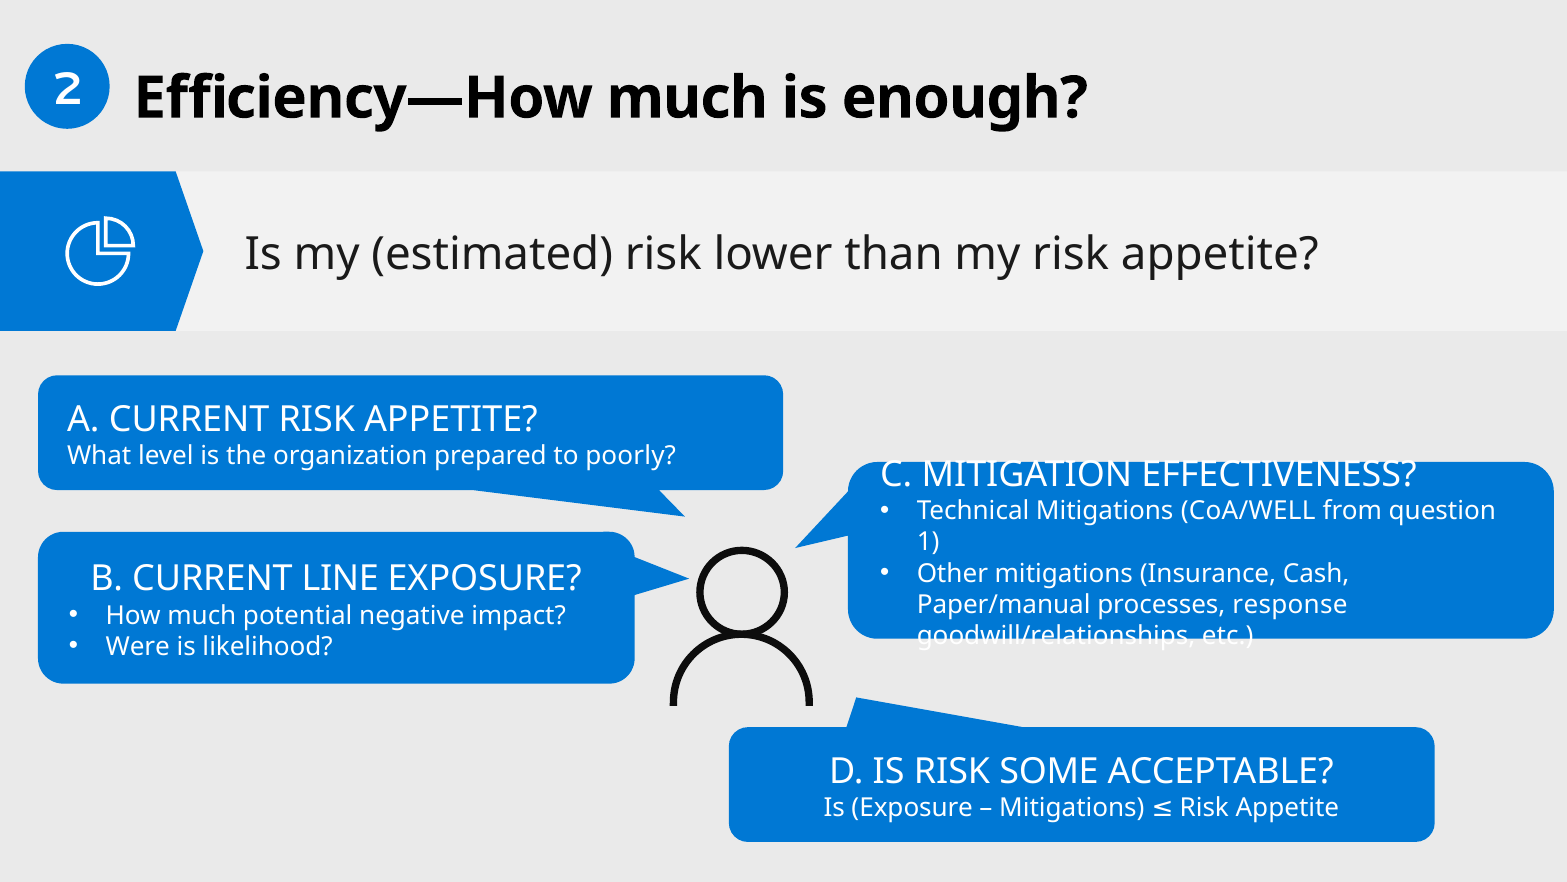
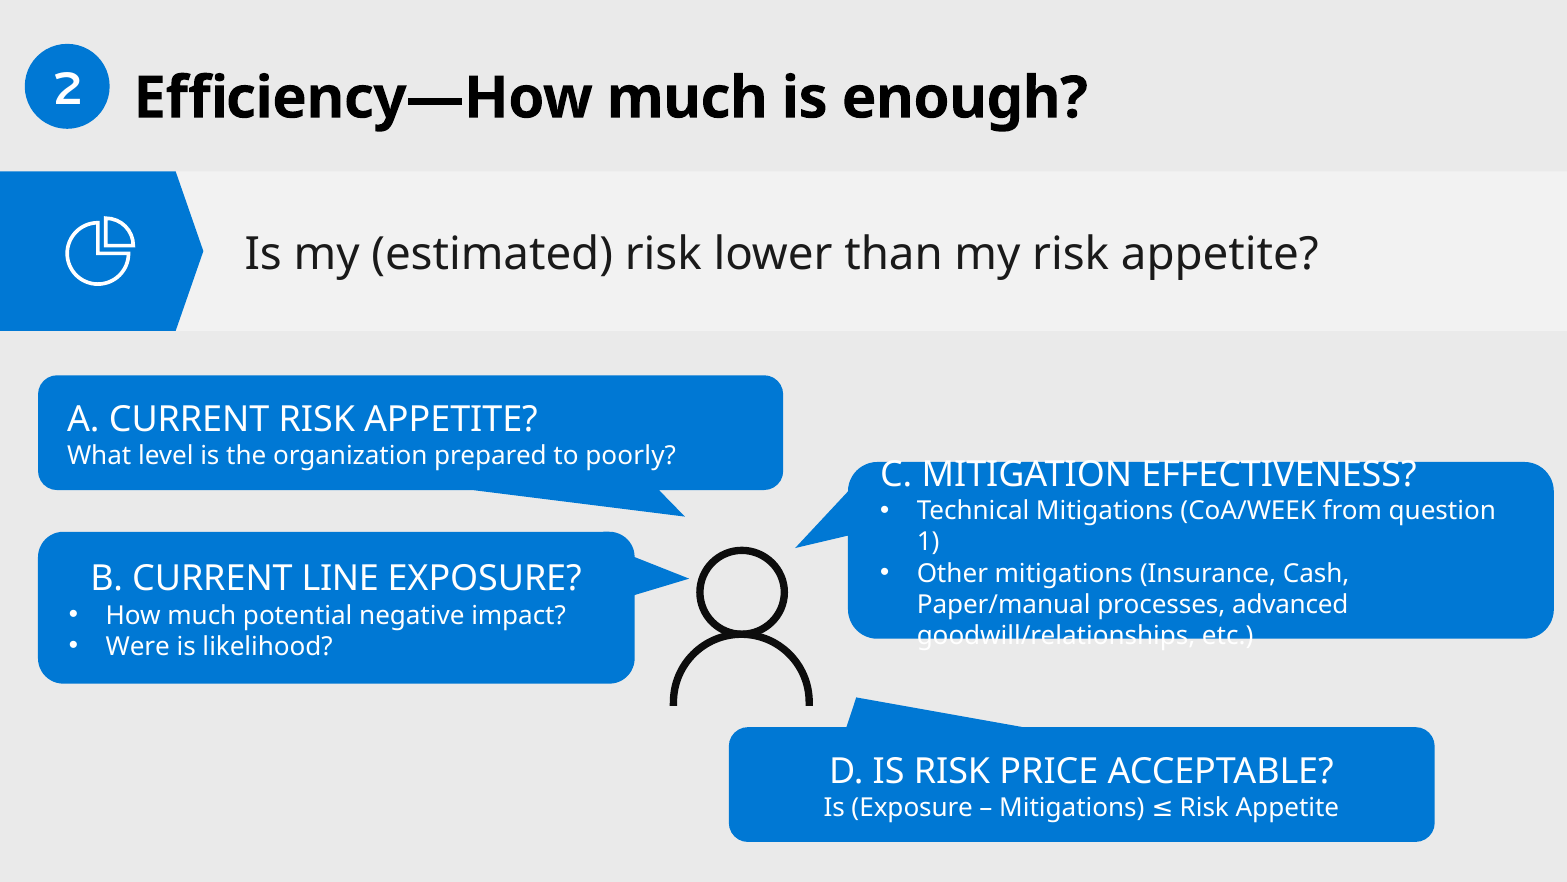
CoA/WELL: CoA/WELL -> CoA/WEEK (1248, 511)
response: response -> advanced (1290, 605)
SOME: SOME -> PRICE (1049, 771)
